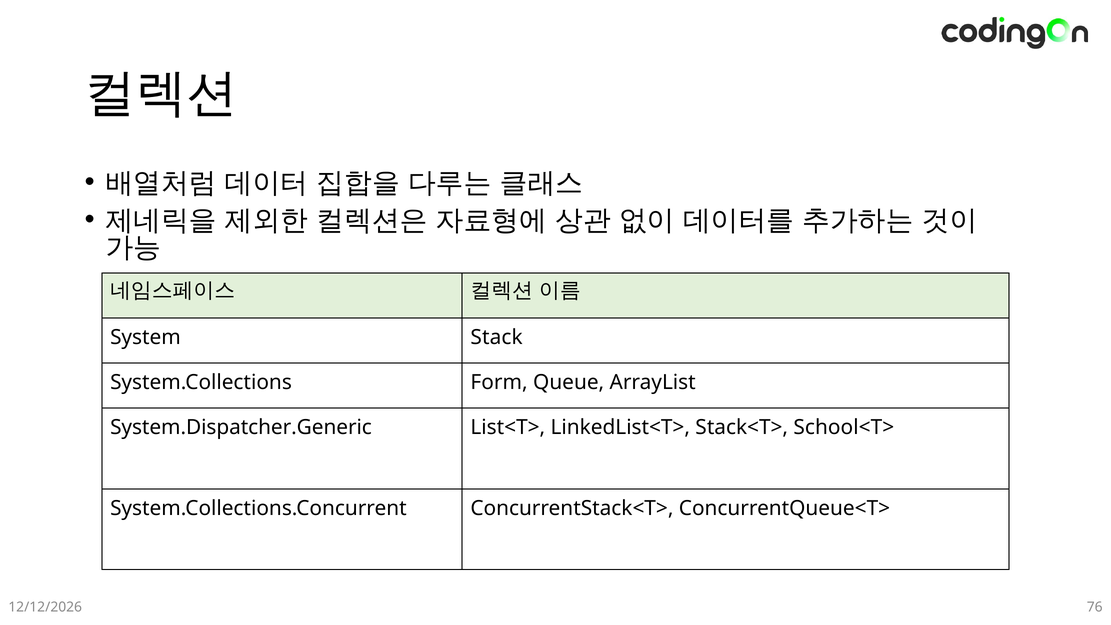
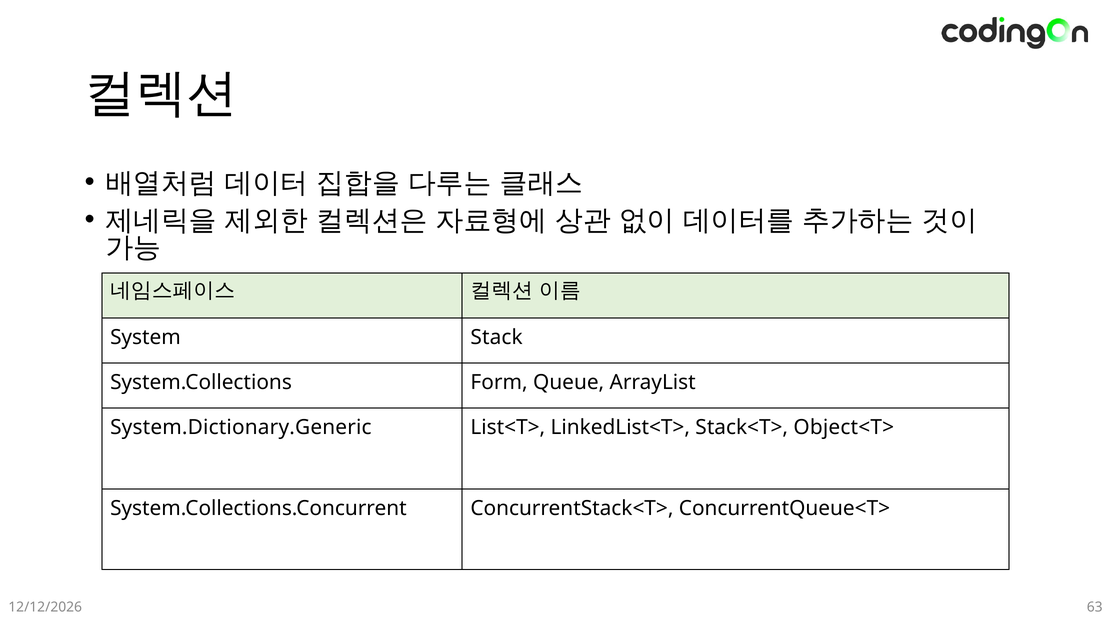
System.Dispatcher.Generic: System.Dispatcher.Generic -> System.Dictionary.Generic (241, 427)
School<T>: School<T> -> Object<T> (844, 427)
76: 76 -> 63 (1095, 607)
